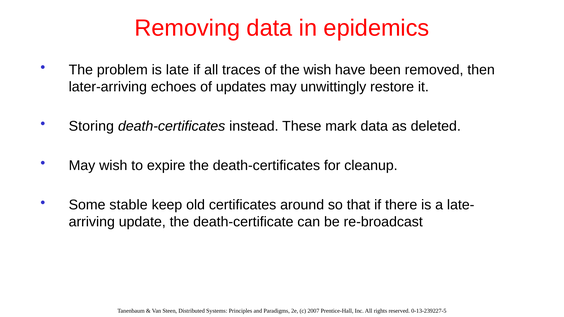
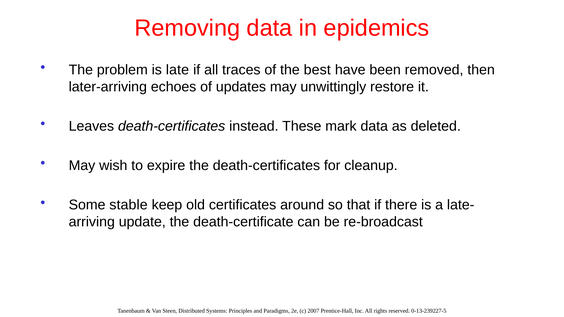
the wish: wish -> best (317, 70)
Storing: Storing -> Leaves (91, 126)
